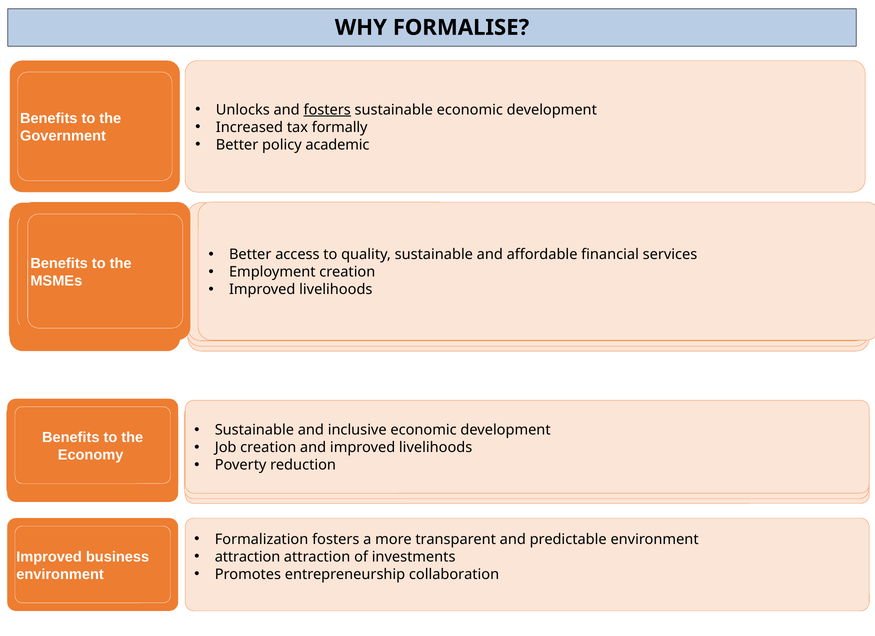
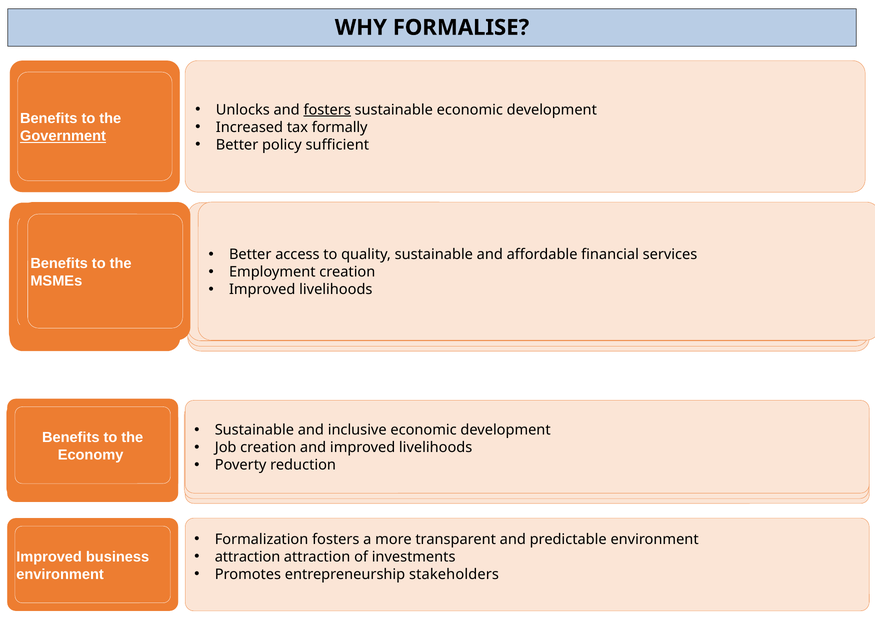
Government underline: none -> present (63, 136)
academic: academic -> sufficient (337, 145)
collaboration: collaboration -> stakeholders (454, 575)
